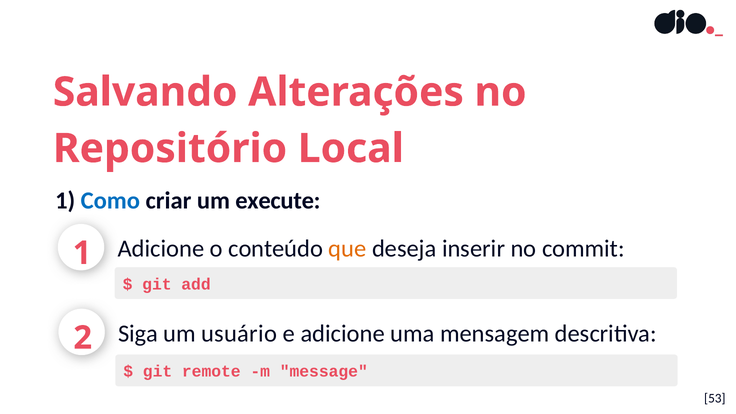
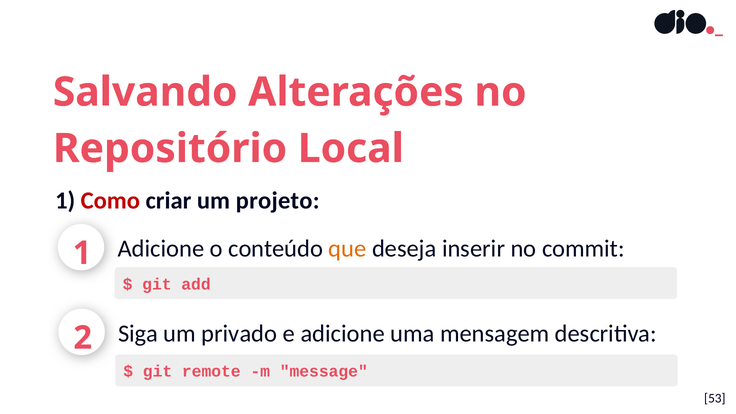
Como colour: blue -> red (110, 200)
execute: execute -> projeto (278, 200)
usuário: usuário -> privado (239, 334)
